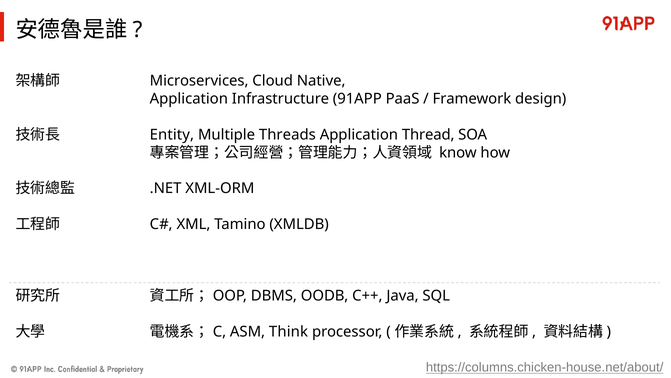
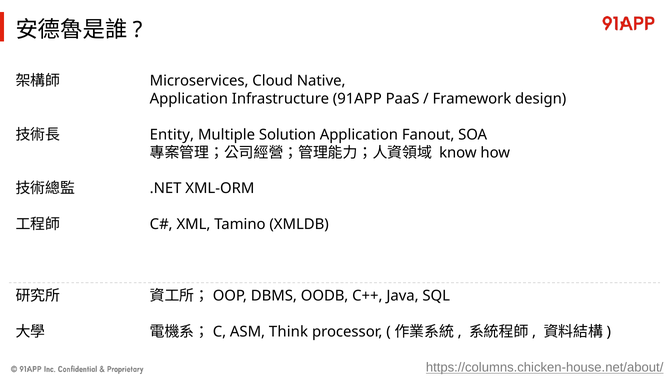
Threads: Threads -> Solution (287, 135)
Thread: Thread -> Fanout (428, 135)
